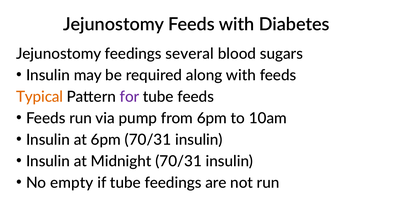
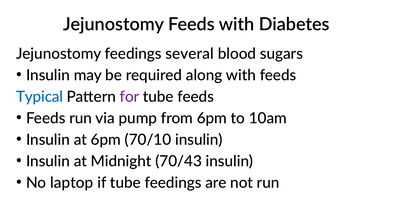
Typical colour: orange -> blue (40, 97)
6pm 70/31: 70/31 -> 70/10 (148, 139)
Midnight 70/31: 70/31 -> 70/43 (179, 161)
empty: empty -> laptop (72, 182)
